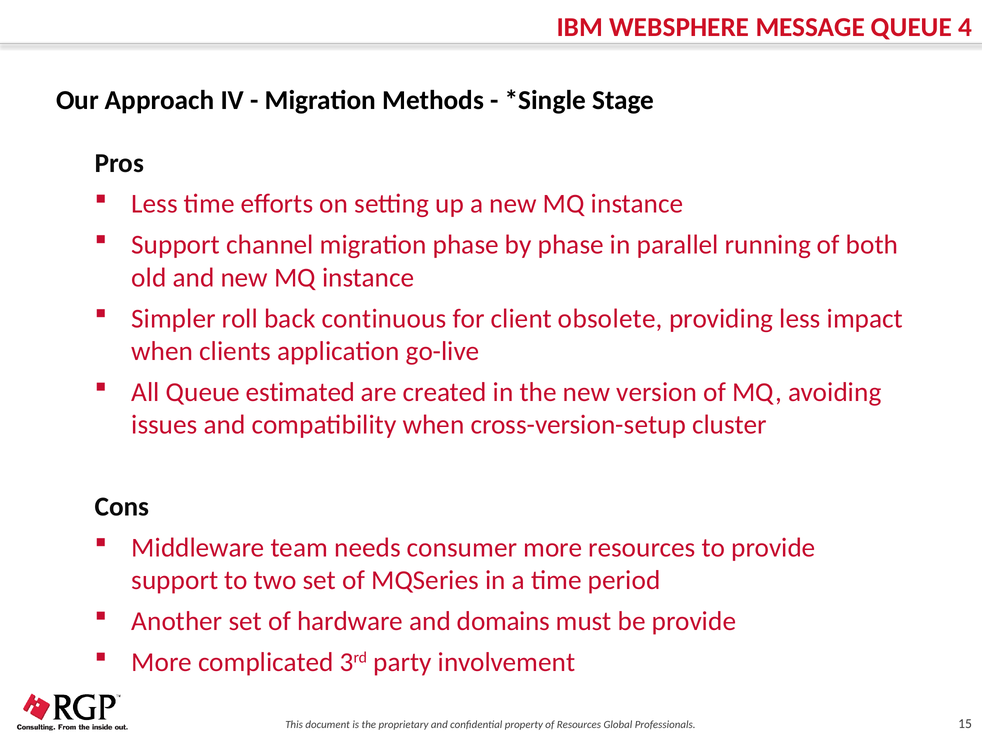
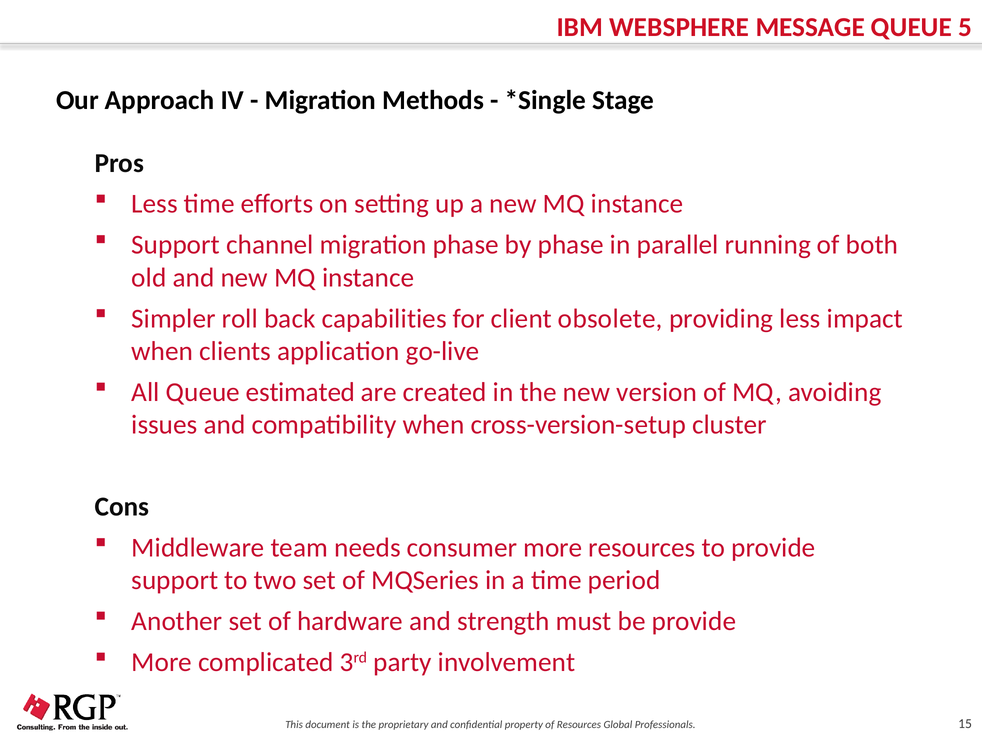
4: 4 -> 5 (965, 27)
continuous: continuous -> capabilities (384, 319)
domains: domains -> strength (503, 622)
